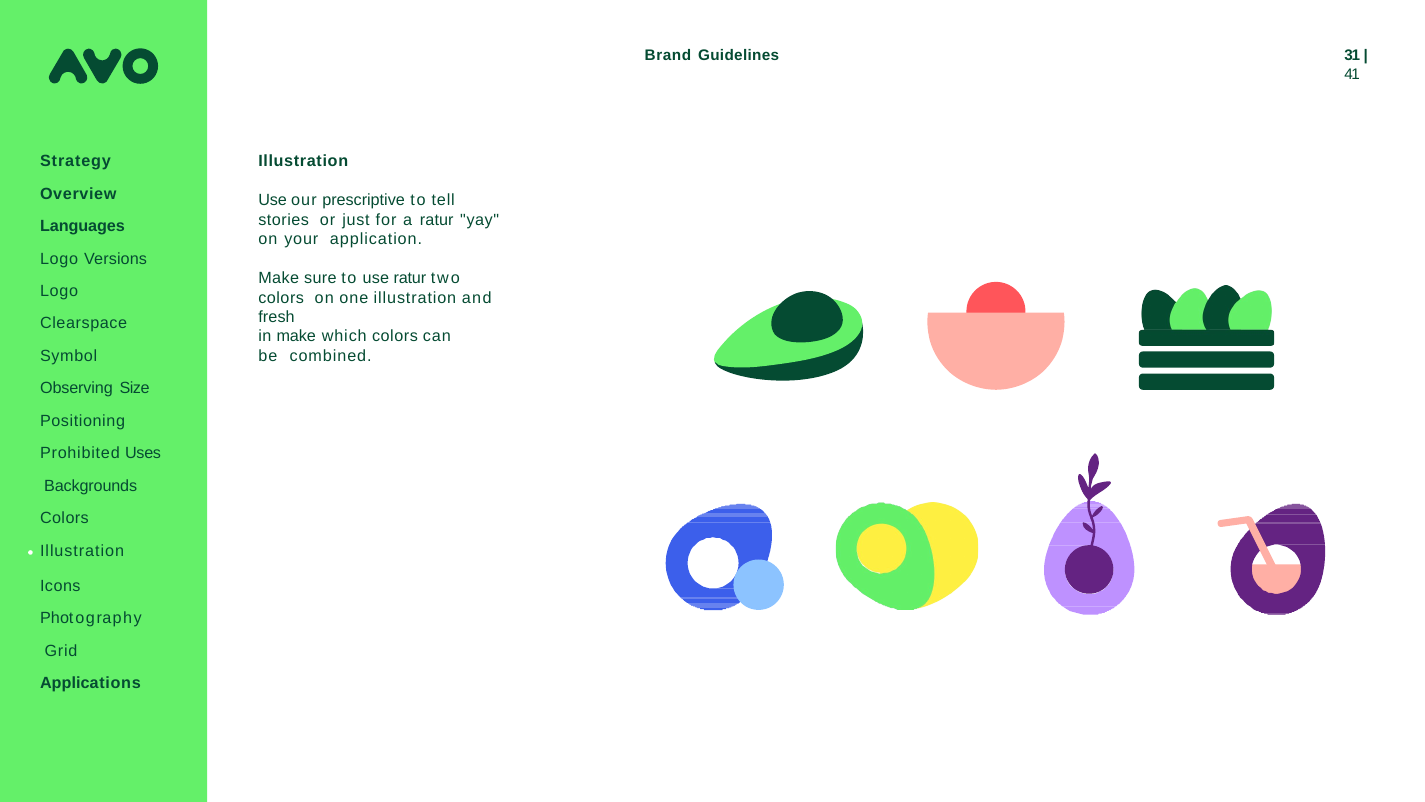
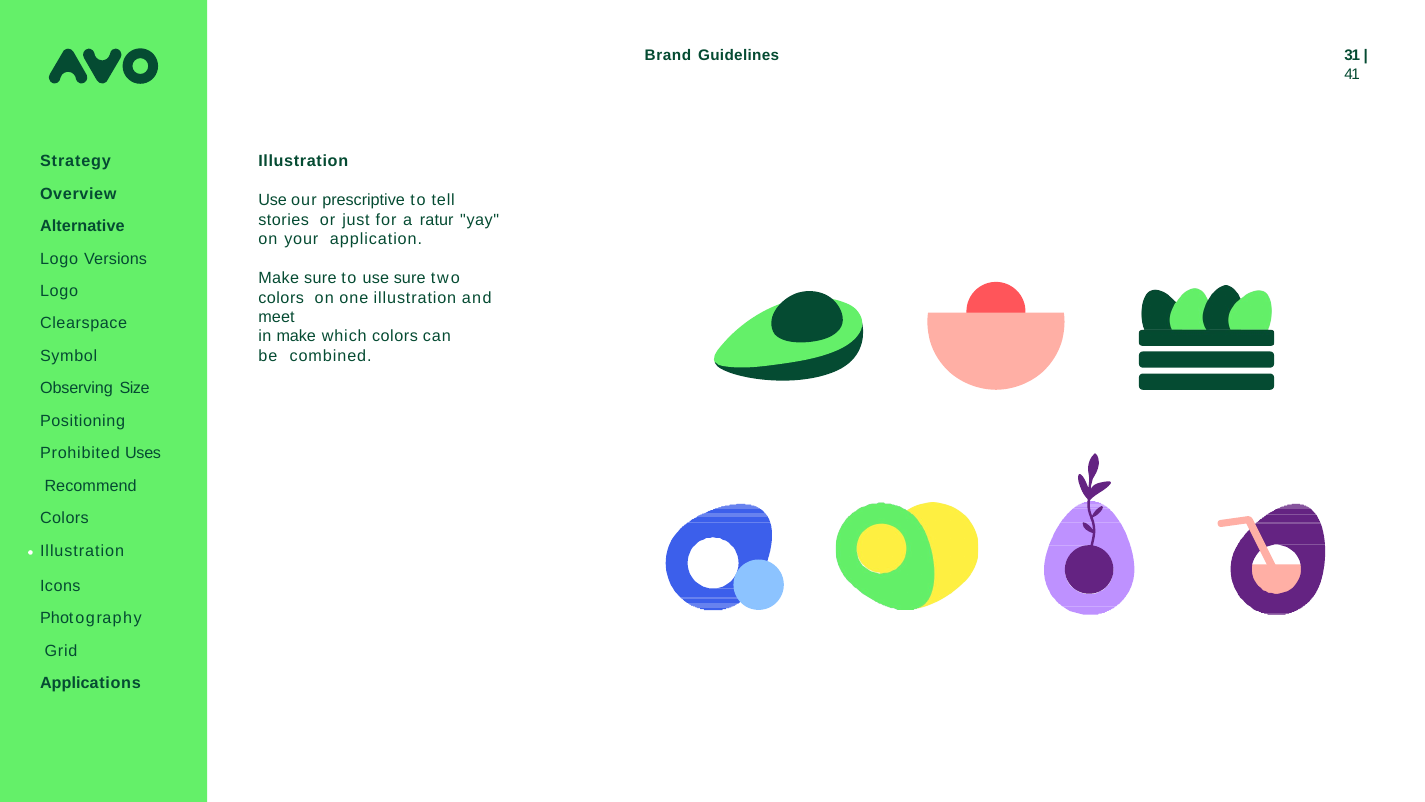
Languages: Languages -> Alternative (82, 226)
use ratur: ratur -> sure (410, 278)
fresh: fresh -> meet (276, 317)
Backgrounds: Backgrounds -> Recommend (91, 486)
